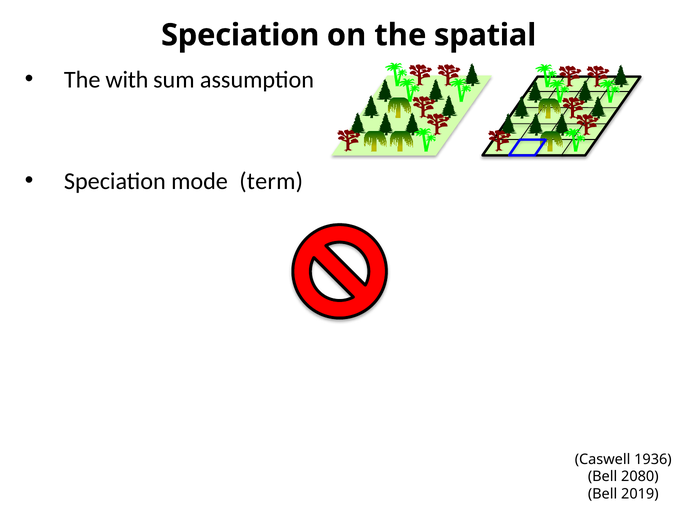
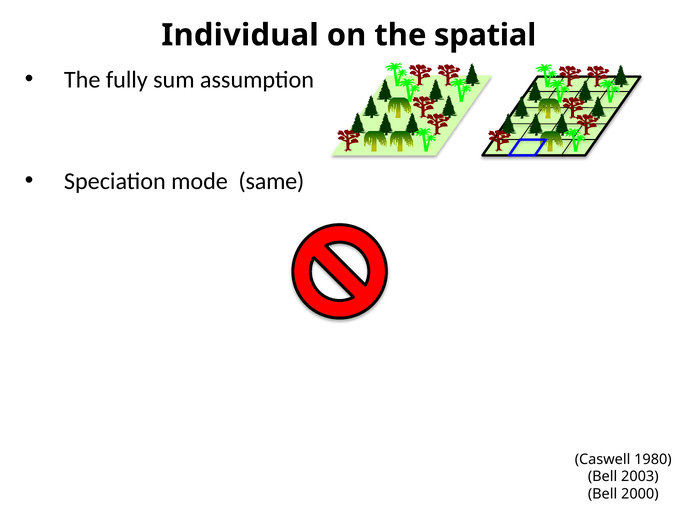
Speciation: Speciation -> Individual (240, 35)
with: with -> fully (127, 80)
term: term -> same (271, 181)
1936: 1936 -> 1980 (653, 460)
2080: 2080 -> 2003 (640, 477)
2019: 2019 -> 2000 (640, 495)
